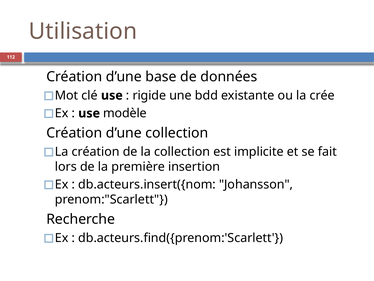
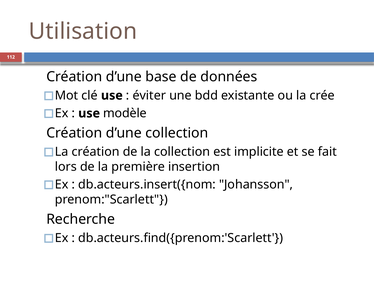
rigide: rigide -> éviter (149, 95)
